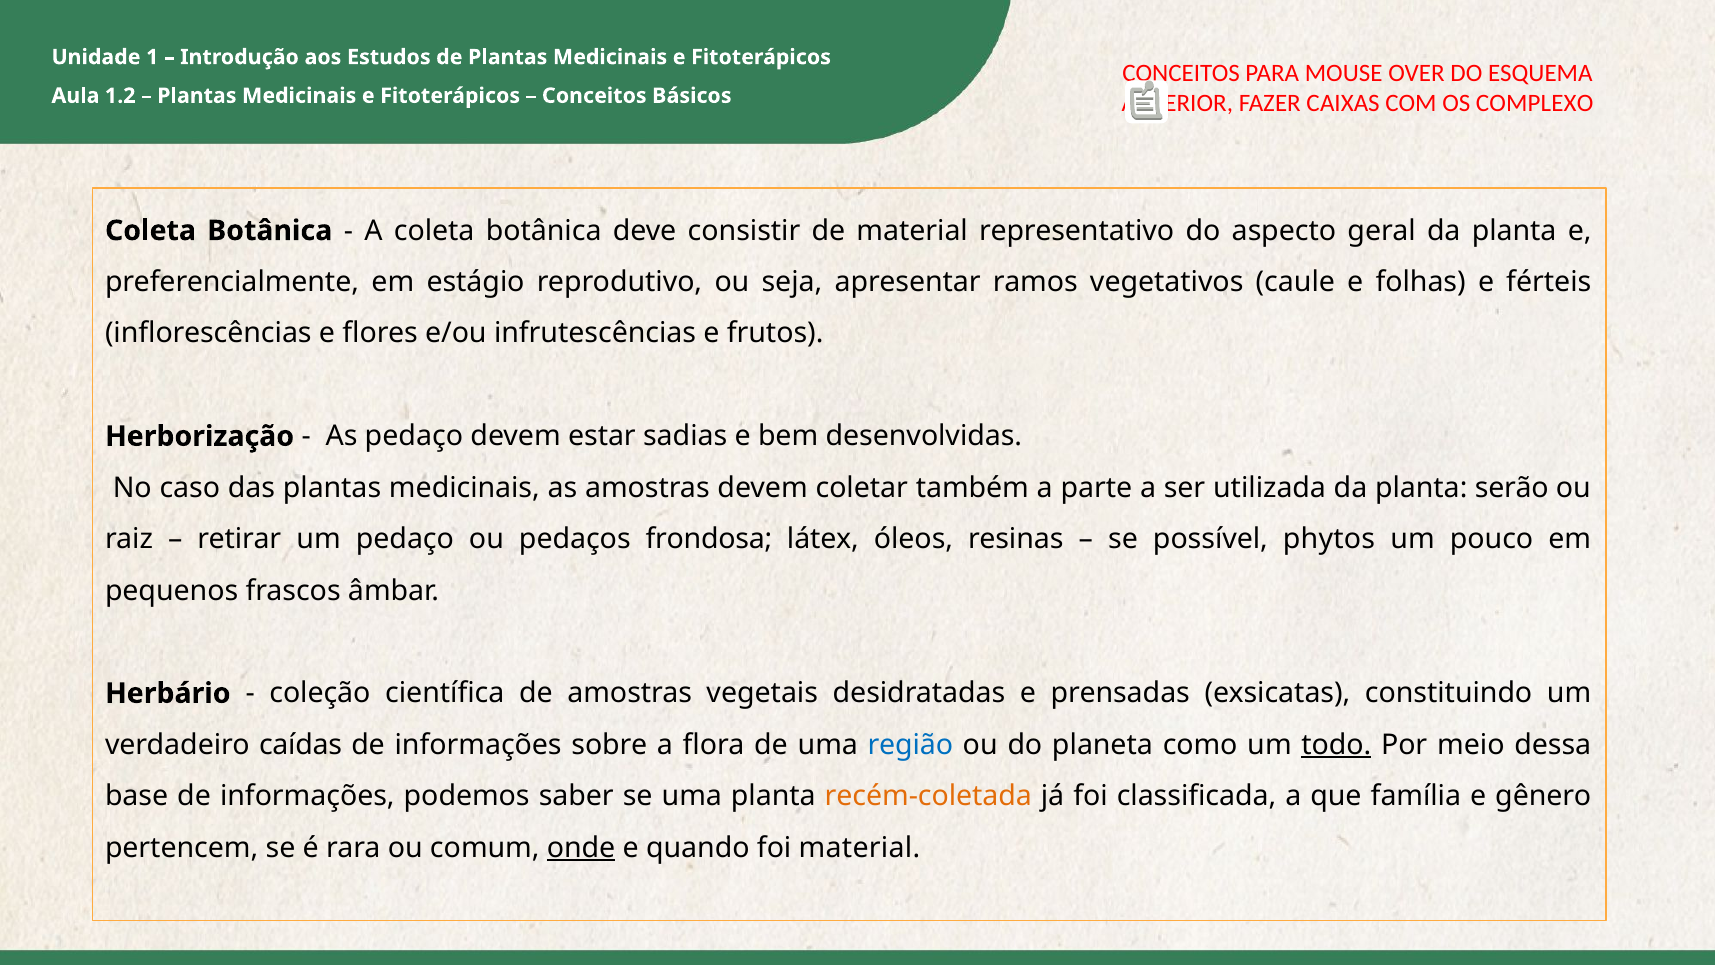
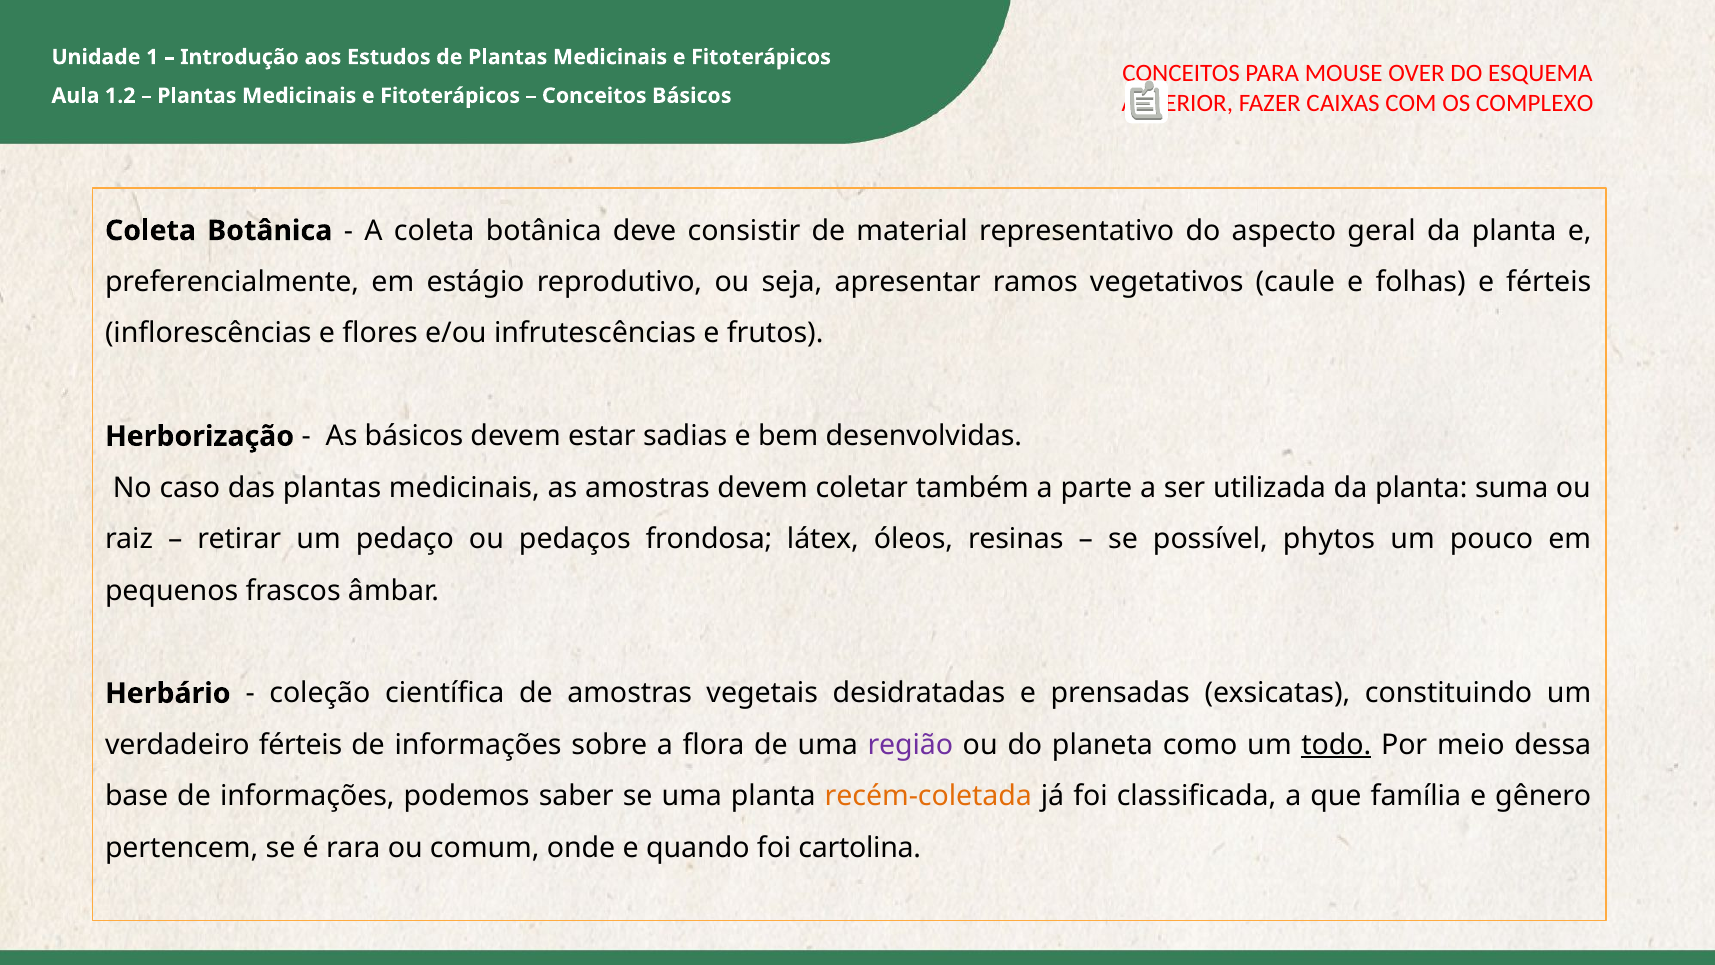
As pedaço: pedaço -> básicos (414, 436)
serão: serão -> suma (1512, 488)
verdadeiro caídas: caídas -> férteis (301, 745)
região colour: blue -> purple (910, 745)
onde underline: present -> none (581, 847)
foi material: material -> cartolina (860, 847)
